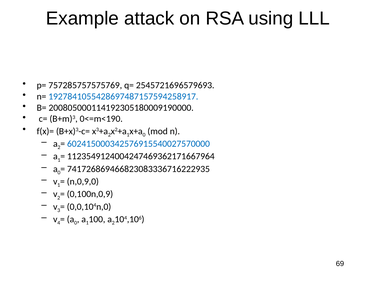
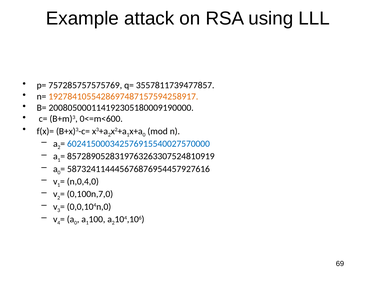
2545721696579693: 2545721696579693 -> 3557811739477857 (175, 85)
1927841055428697487157594258917 colour: blue -> orange (123, 96)
0<=m<190: 0<=m<190 -> 0<=m<600 (101, 119)
1123549124004247469362171667964: 1123549124004247469362171667964 -> 8572890528319763263307524810919 (141, 156)
741726869466823083336716222935: 741726869466823083336716222935 -> 587324114445676876954457927616 (138, 169)
n,0,9,0: n,0,9,0 -> n,0,4,0 (83, 182)
0,100n,0,9: 0,100n,0,9 -> 0,100n,7,0 (90, 194)
